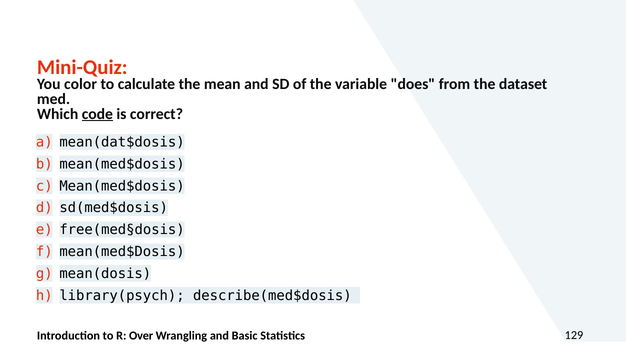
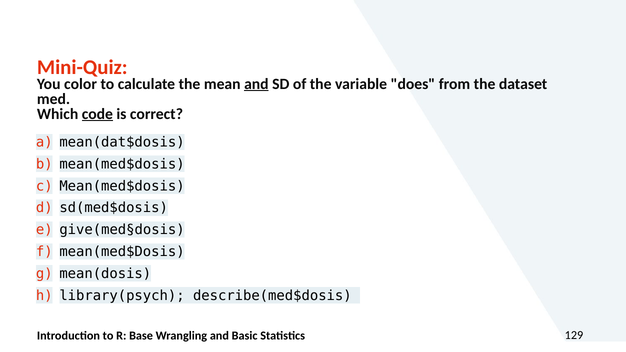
and underline: none -> present (256, 84)
free(med§dosis: free(med§dosis -> give(med§dosis (122, 230)
Over: Over -> Base (141, 336)
